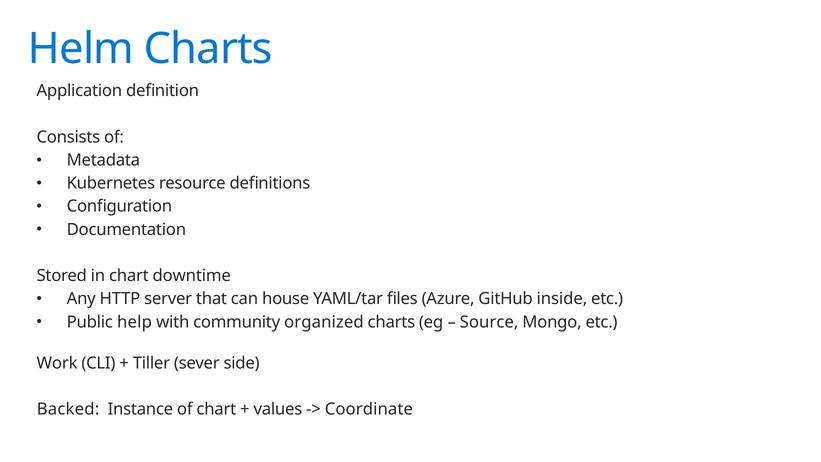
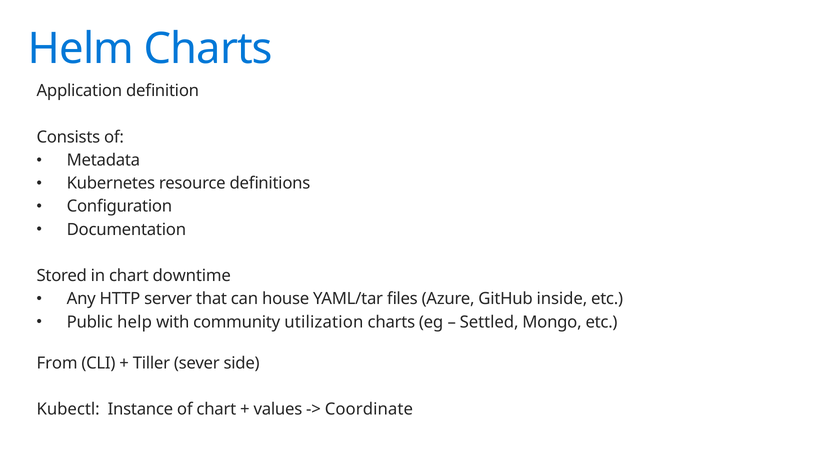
organized: organized -> utilization (324, 322)
Source: Source -> Settled (489, 322)
Work: Work -> From (57, 363)
Backed: Backed -> Kubectl (68, 409)
